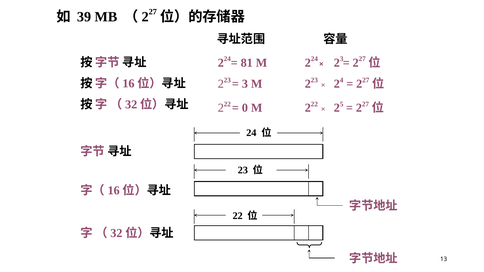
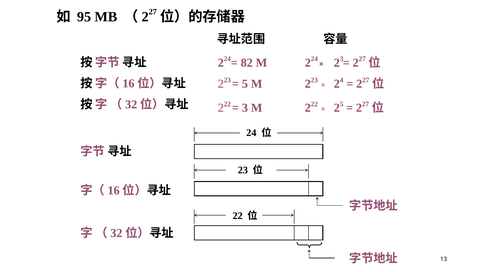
39: 39 -> 95 (84, 17)
81: 81 -> 82 (247, 63)
3: 3 -> 5 (245, 84)
0: 0 -> 3 (245, 108)
